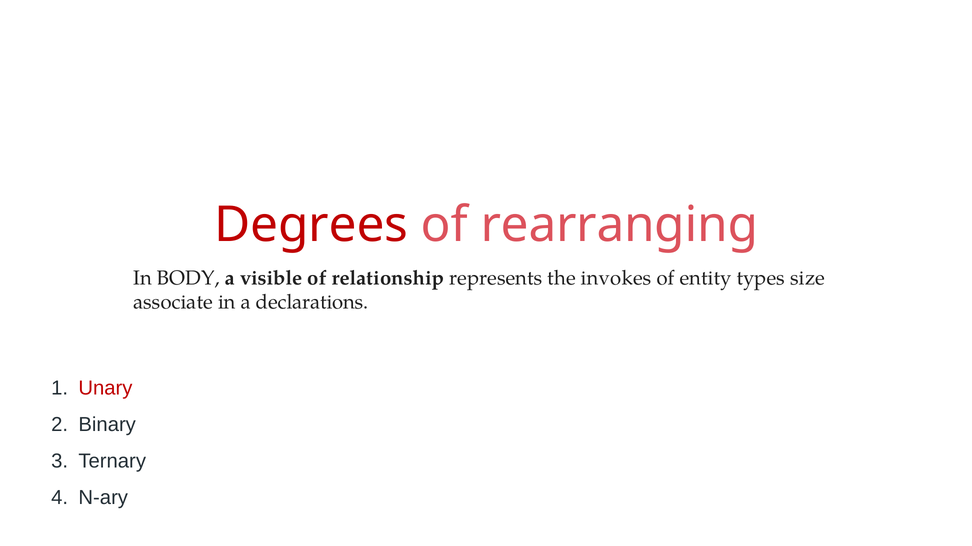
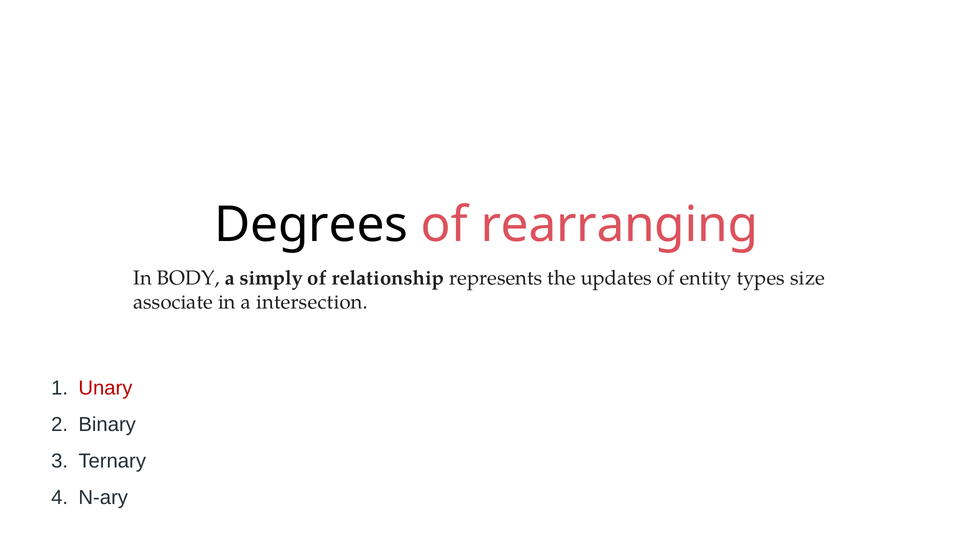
Degrees colour: red -> black (311, 225)
visible: visible -> simply (271, 278)
invokes: invokes -> updates (616, 278)
declarations: declarations -> intersection (312, 303)
